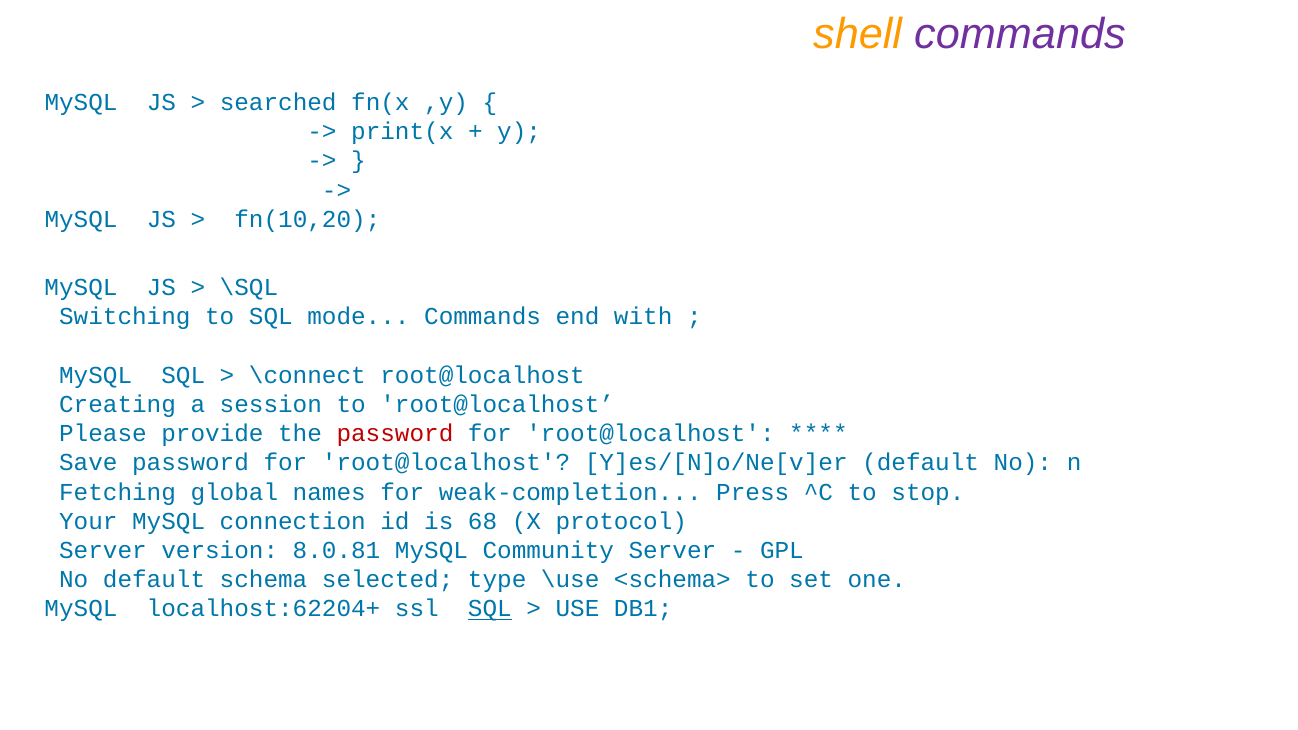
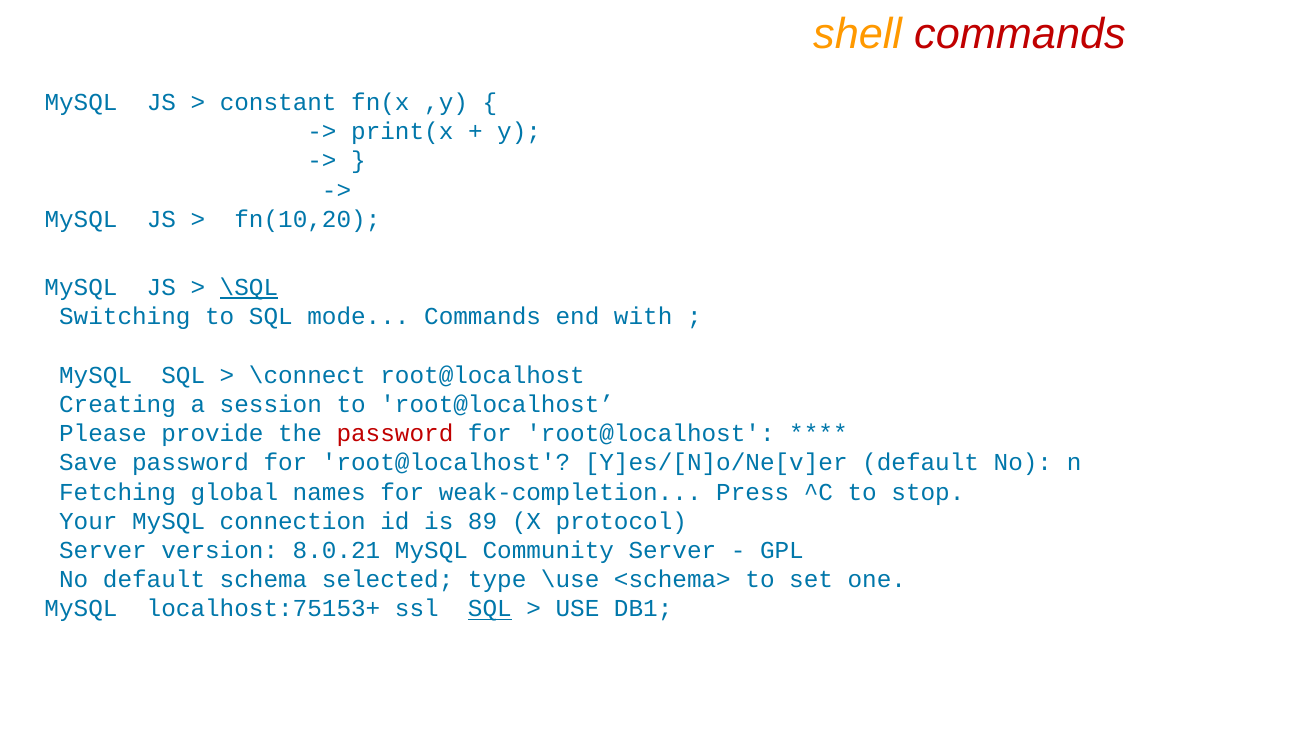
commands colour: purple -> red (1020, 34)
searched: searched -> constant (278, 102)
\SQL underline: none -> present (249, 288)
68: 68 -> 89 (483, 521)
8.0.81: 8.0.81 -> 8.0.21 (337, 551)
localhost:62204+: localhost:62204+ -> localhost:75153+ (264, 609)
